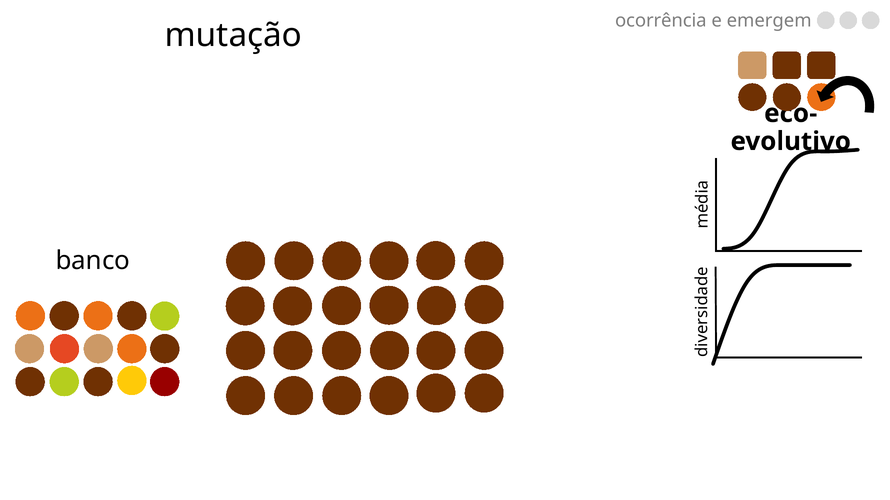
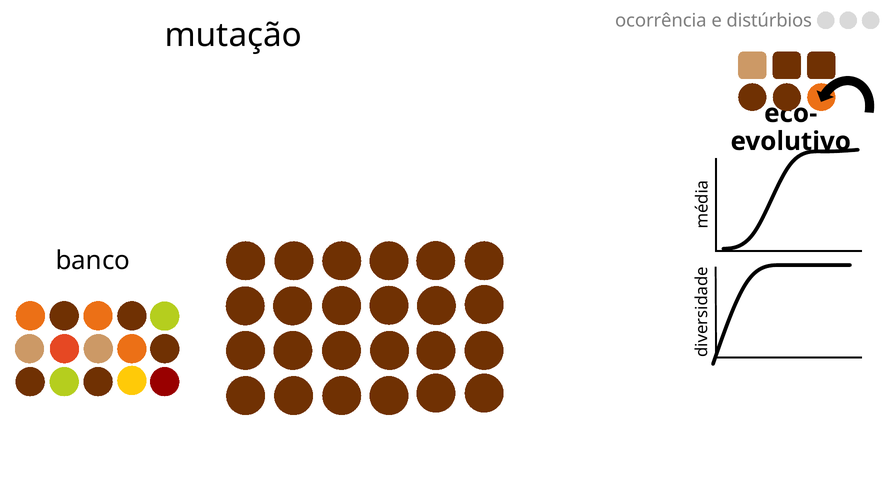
emergem: emergem -> distúrbios (769, 21)
